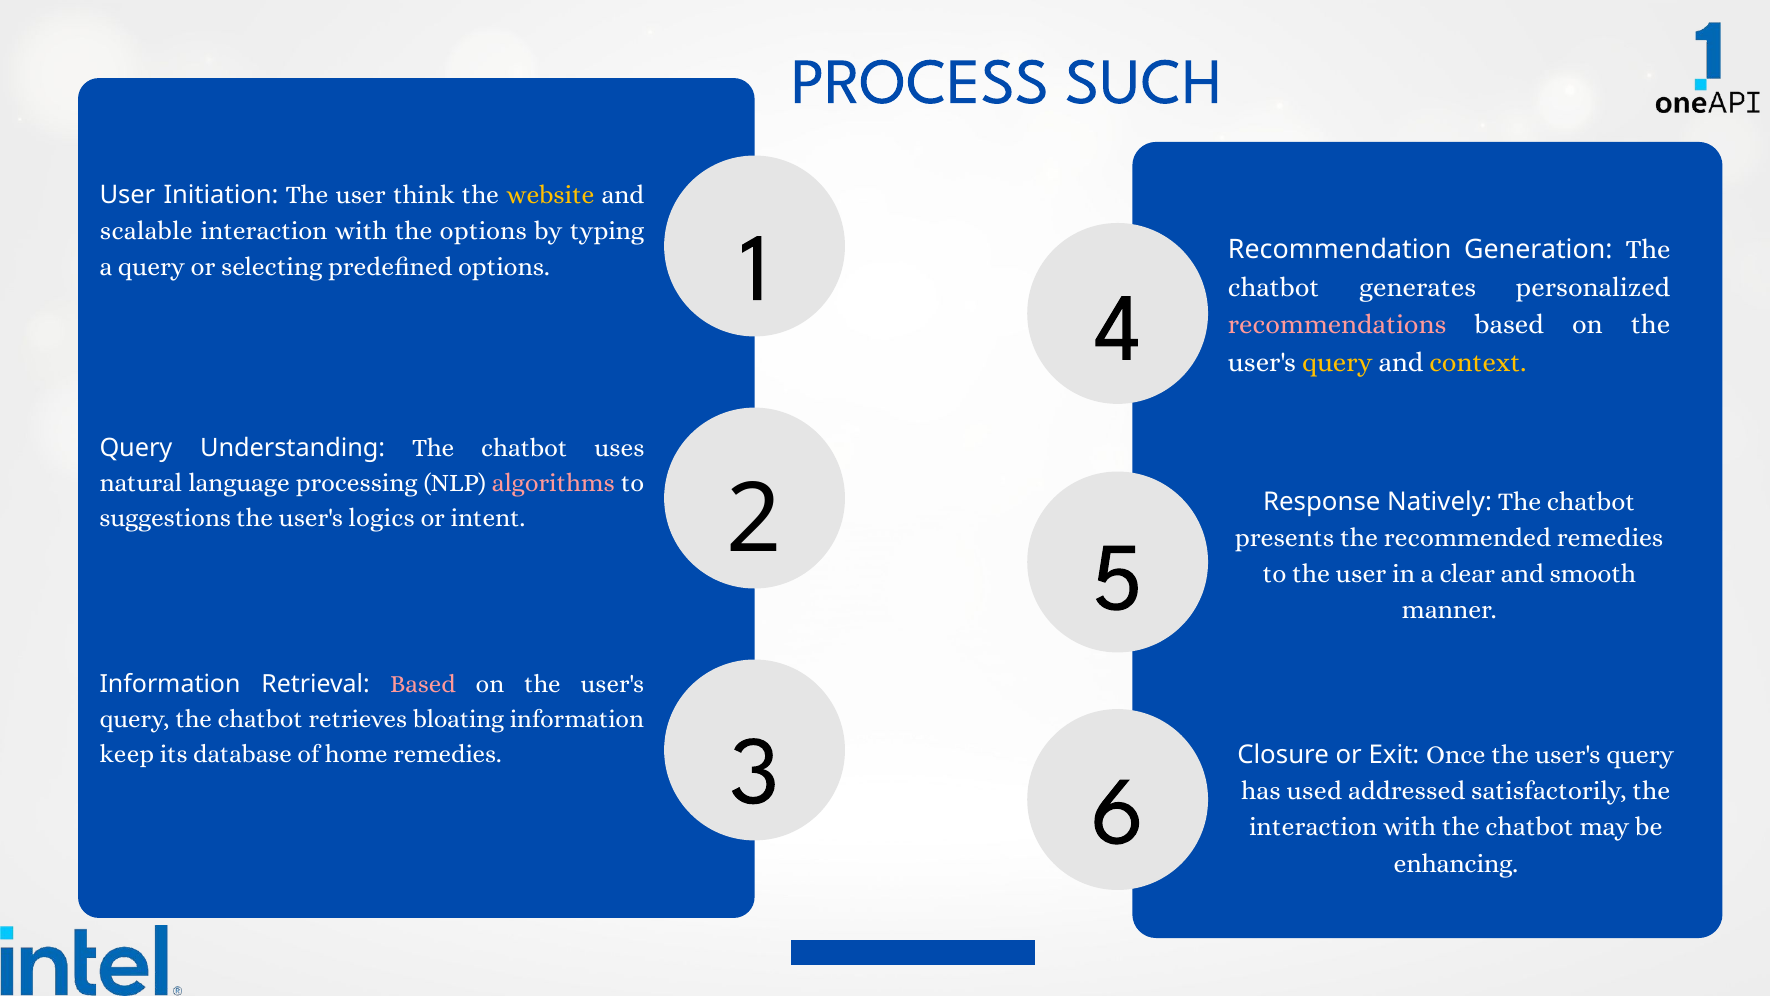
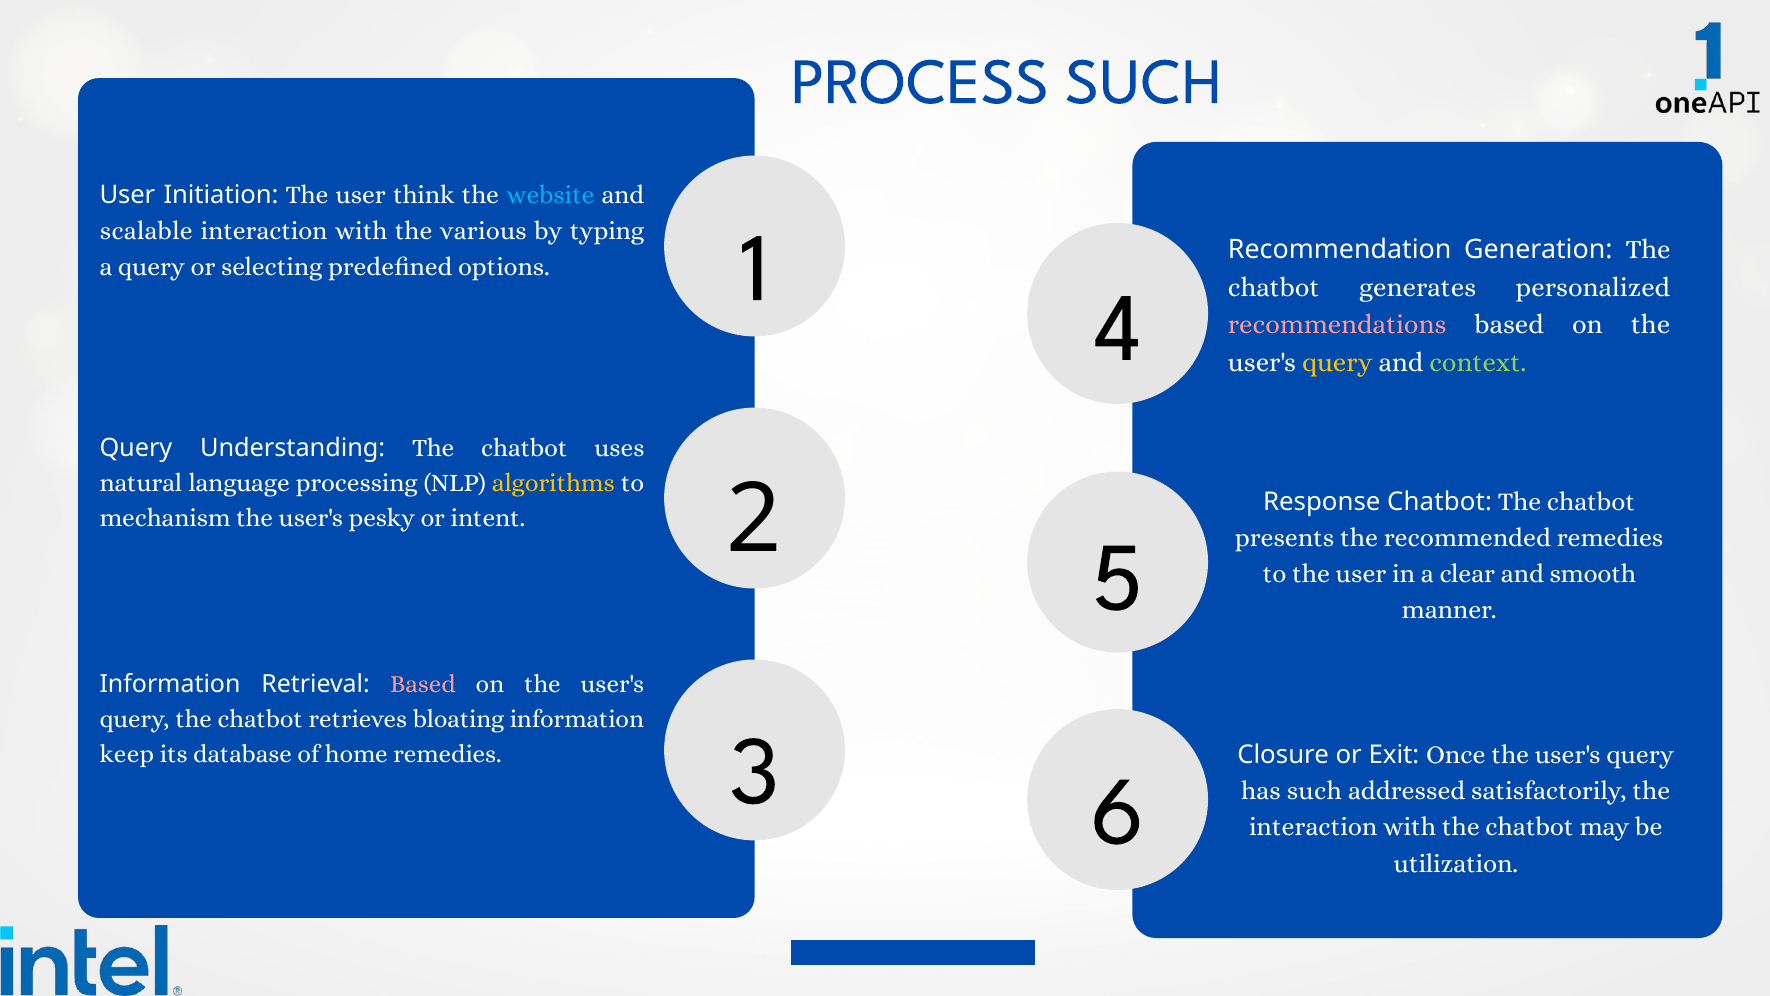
website colour: yellow -> light blue (550, 195)
the options: options -> various (483, 231)
context colour: yellow -> light green (1478, 362)
algorithms colour: pink -> yellow (553, 483)
Response Natively: Natively -> Chatbot (1440, 501)
suggestions: suggestions -> mechanism (165, 518)
logics: logics -> pesky (382, 518)
has used: used -> such (1314, 791)
enhancing: enhancing -> utilization (1456, 863)
